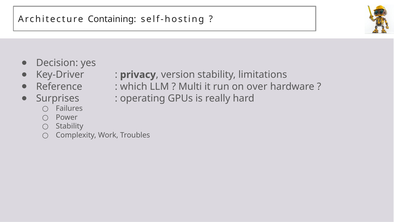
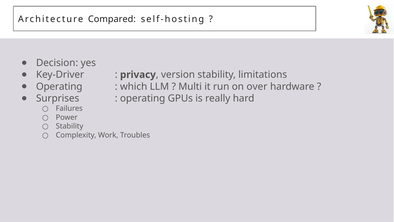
Containing: Containing -> Compared (112, 19)
Reference: Reference -> Operating (59, 86)
